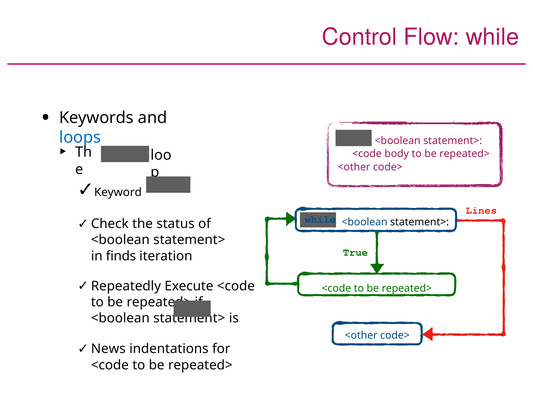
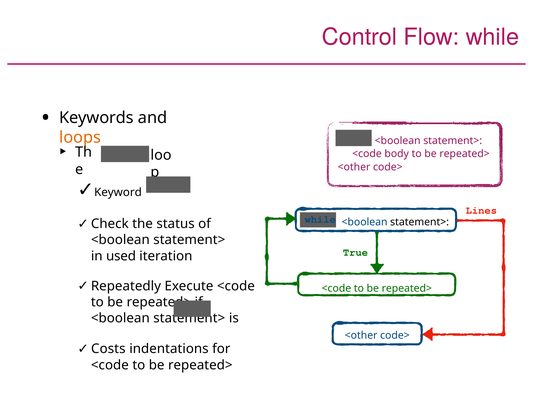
loops colour: blue -> orange (80, 137)
finds: finds -> used (121, 256)
News: News -> Costs (108, 349)
